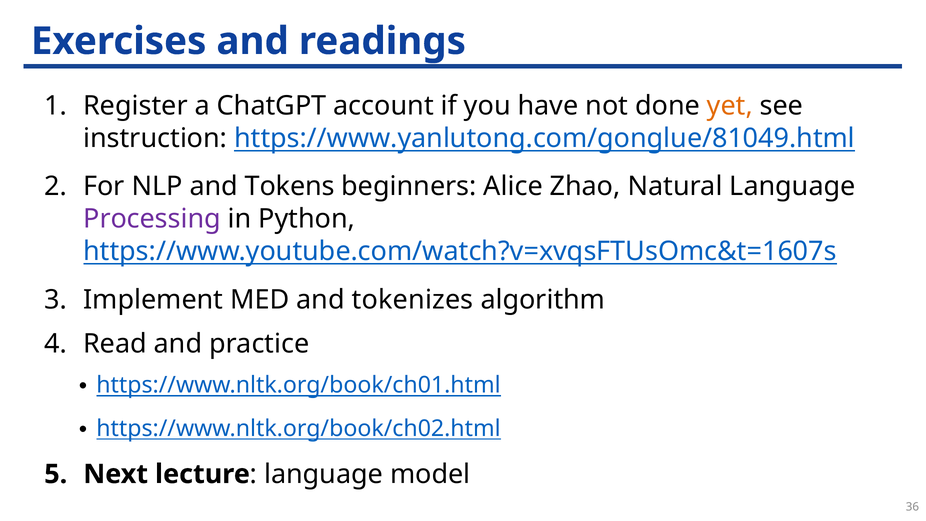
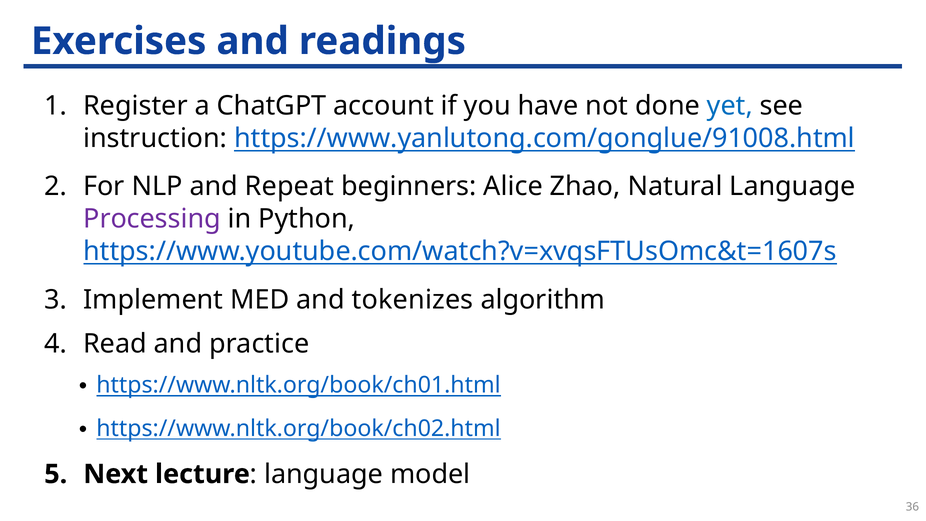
yet colour: orange -> blue (730, 106)
https://www.yanlutong.com/gonglue/81049.html: https://www.yanlutong.com/gonglue/81049.html -> https://www.yanlutong.com/gonglue/91008.html (545, 138)
Tokens: Tokens -> Repeat (290, 186)
